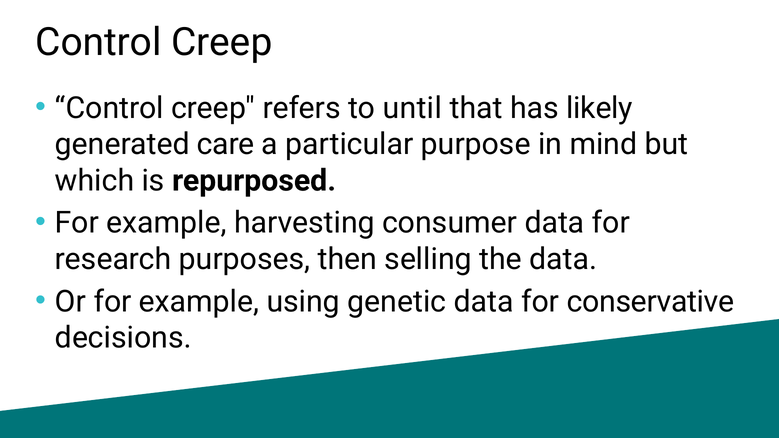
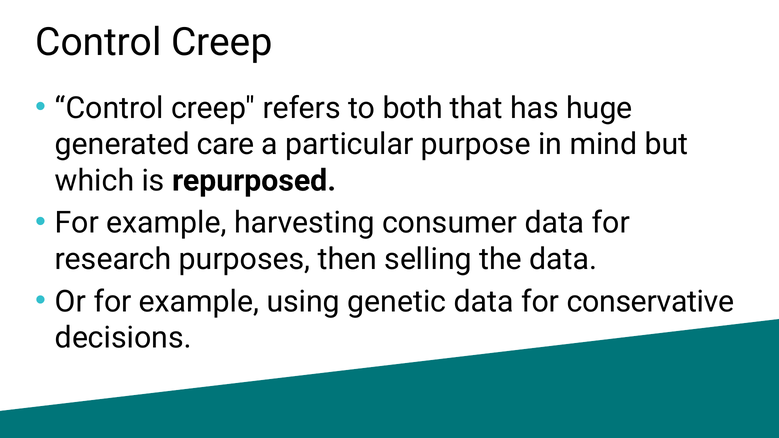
until: until -> both (413, 108)
likely: likely -> huge (599, 108)
